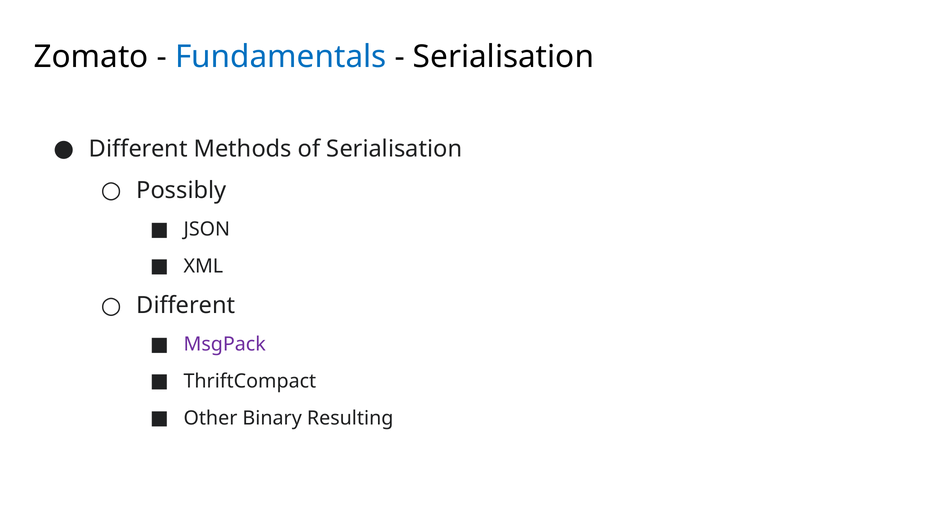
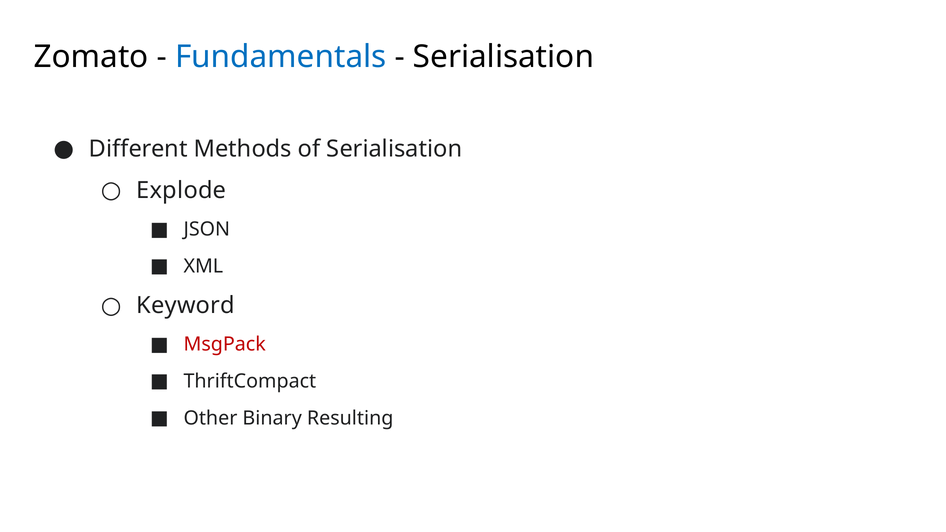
Possibly: Possibly -> Explode (181, 191)
Different: Different -> Keyword (186, 306)
MsgPack colour: purple -> red (225, 345)
